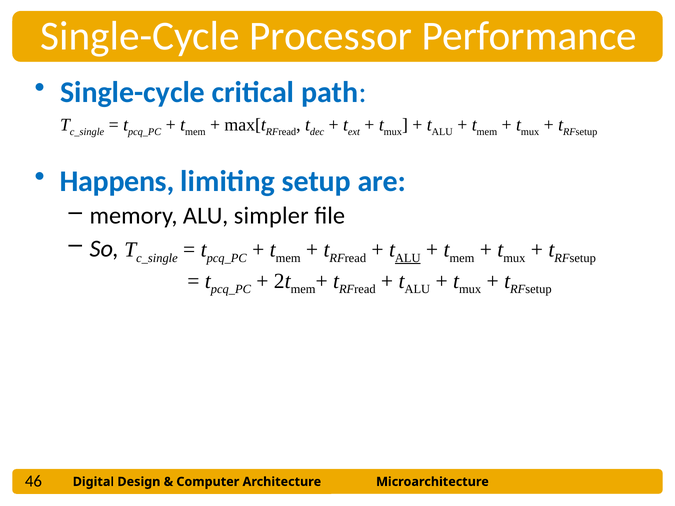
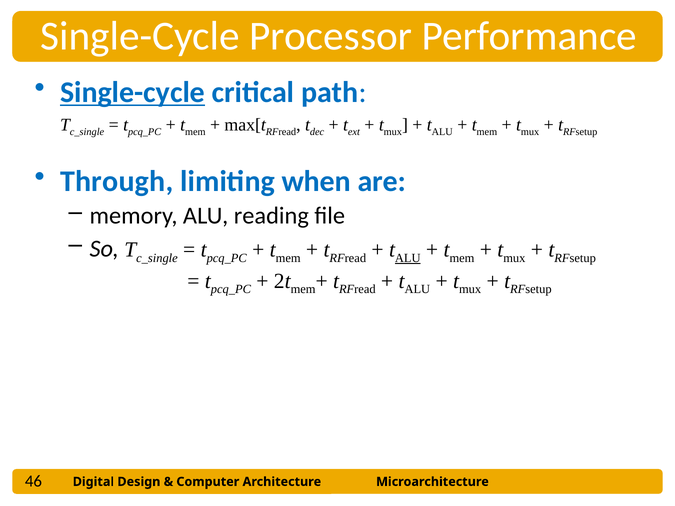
Single-cycle underline: none -> present (133, 92)
Happens: Happens -> Through (117, 181)
setup: setup -> when (316, 181)
simpler: simpler -> reading (271, 216)
